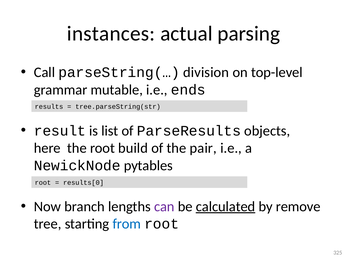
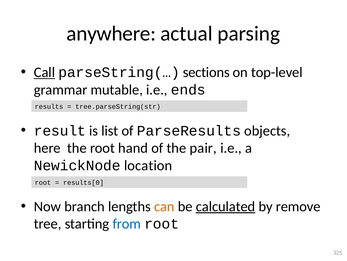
instances: instances -> anywhere (111, 34)
Call underline: none -> present (44, 72)
division: division -> sections (206, 72)
build: build -> hand (133, 148)
pytables: pytables -> location (148, 165)
can colour: purple -> orange (164, 206)
